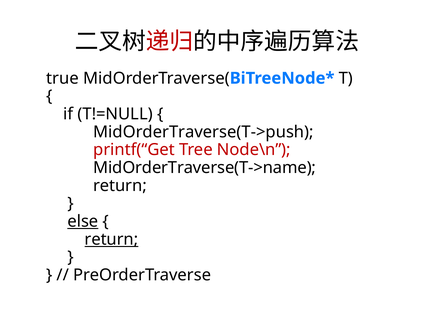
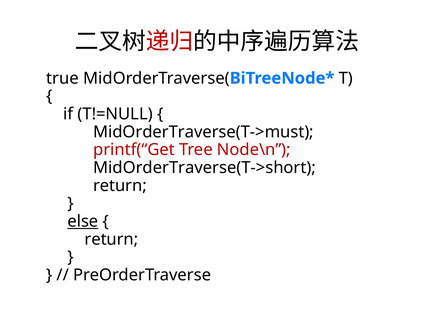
MidOrderTraverse(T->push: MidOrderTraverse(T->push -> MidOrderTraverse(T->must (203, 132)
MidOrderTraverse(T->name: MidOrderTraverse(T->name -> MidOrderTraverse(T->short (205, 168)
return underline: present -> none (111, 239)
